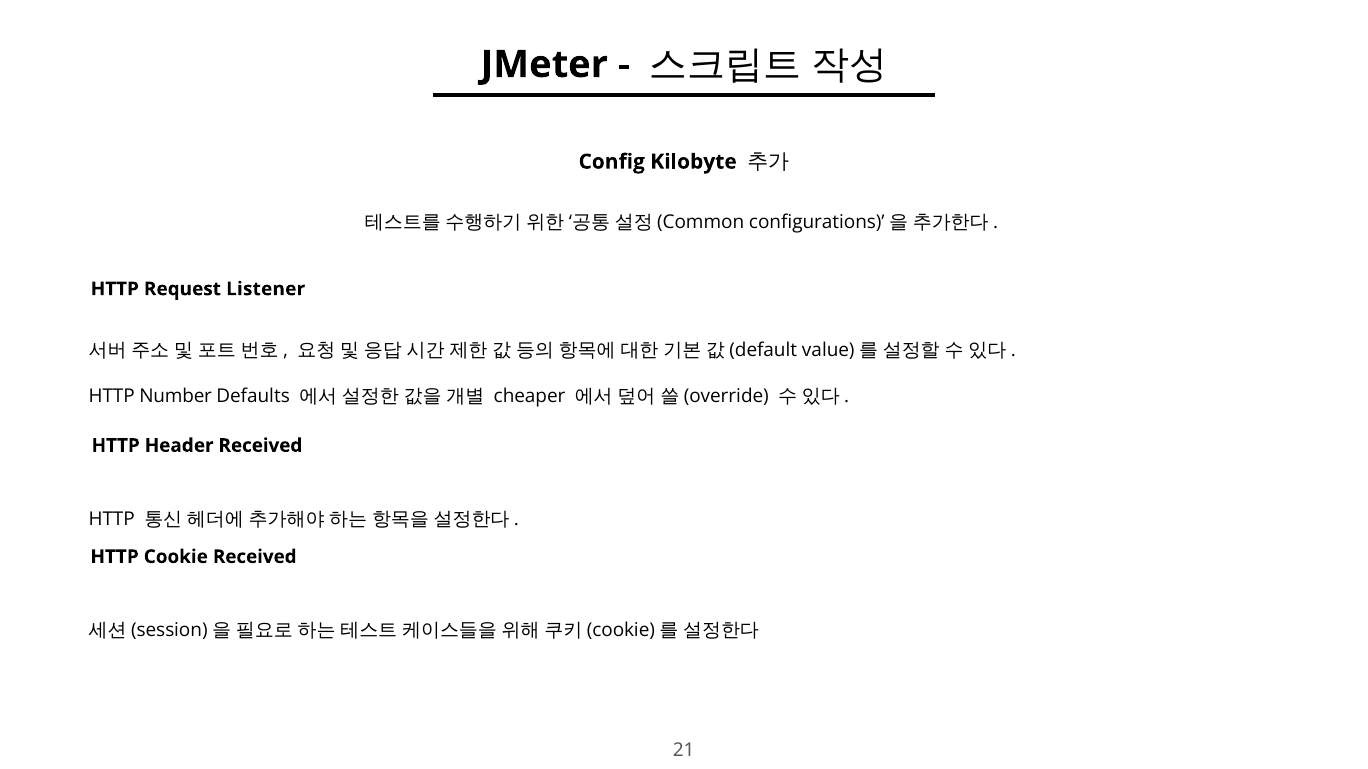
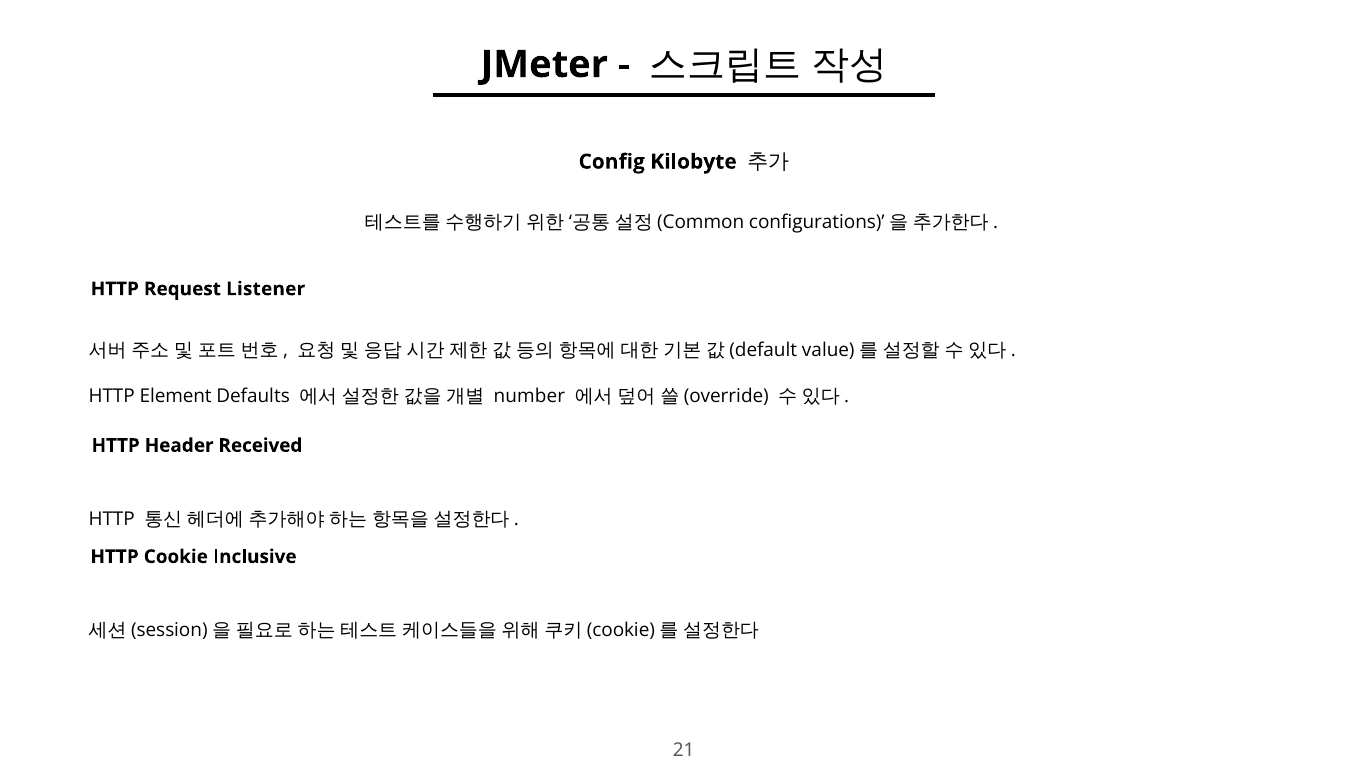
Number: Number -> Element (176, 396)
cheaper: cheaper -> number (529, 396)
Cookie Received: Received -> Inclusive (255, 557)
